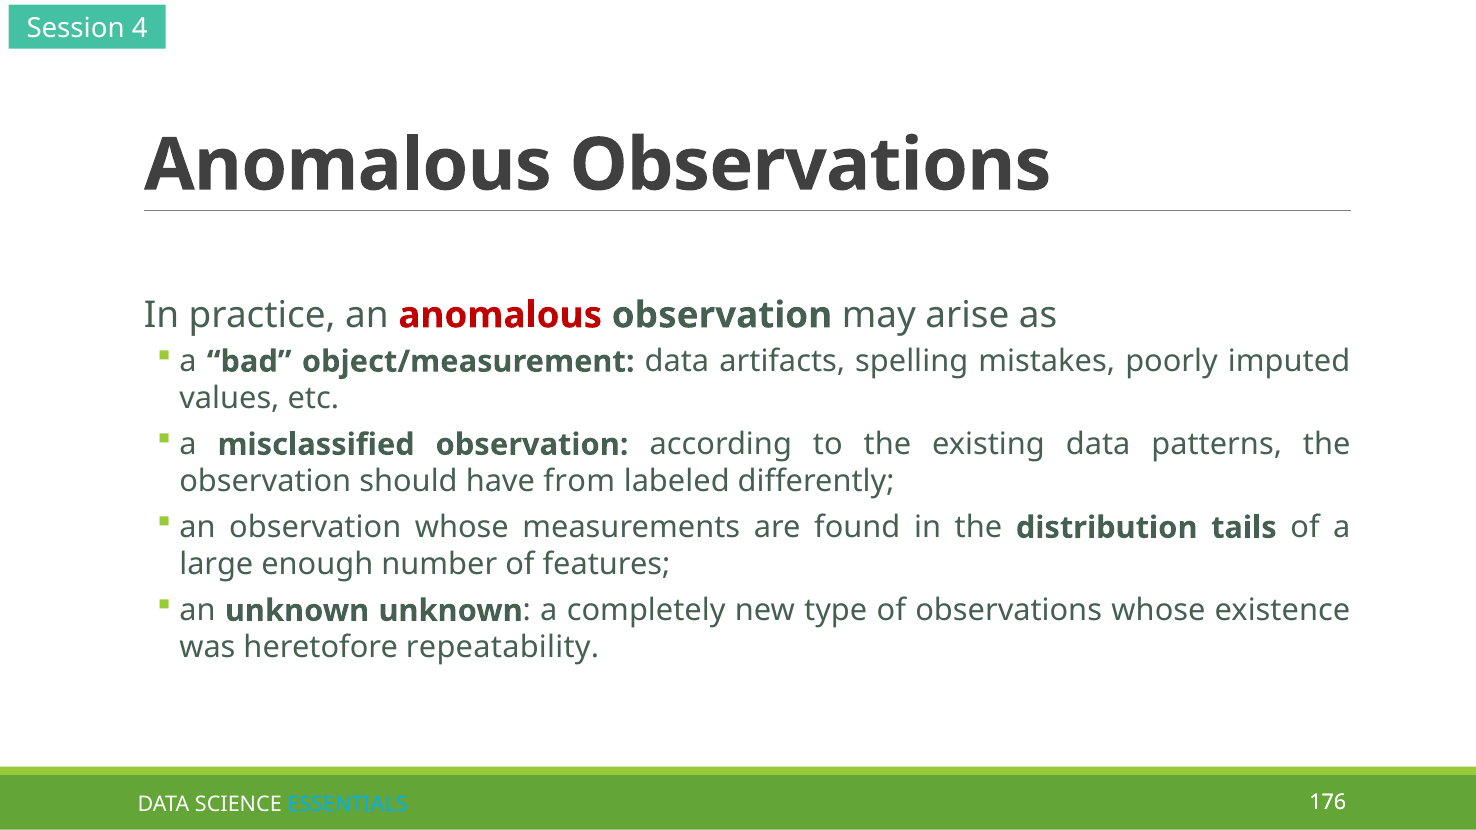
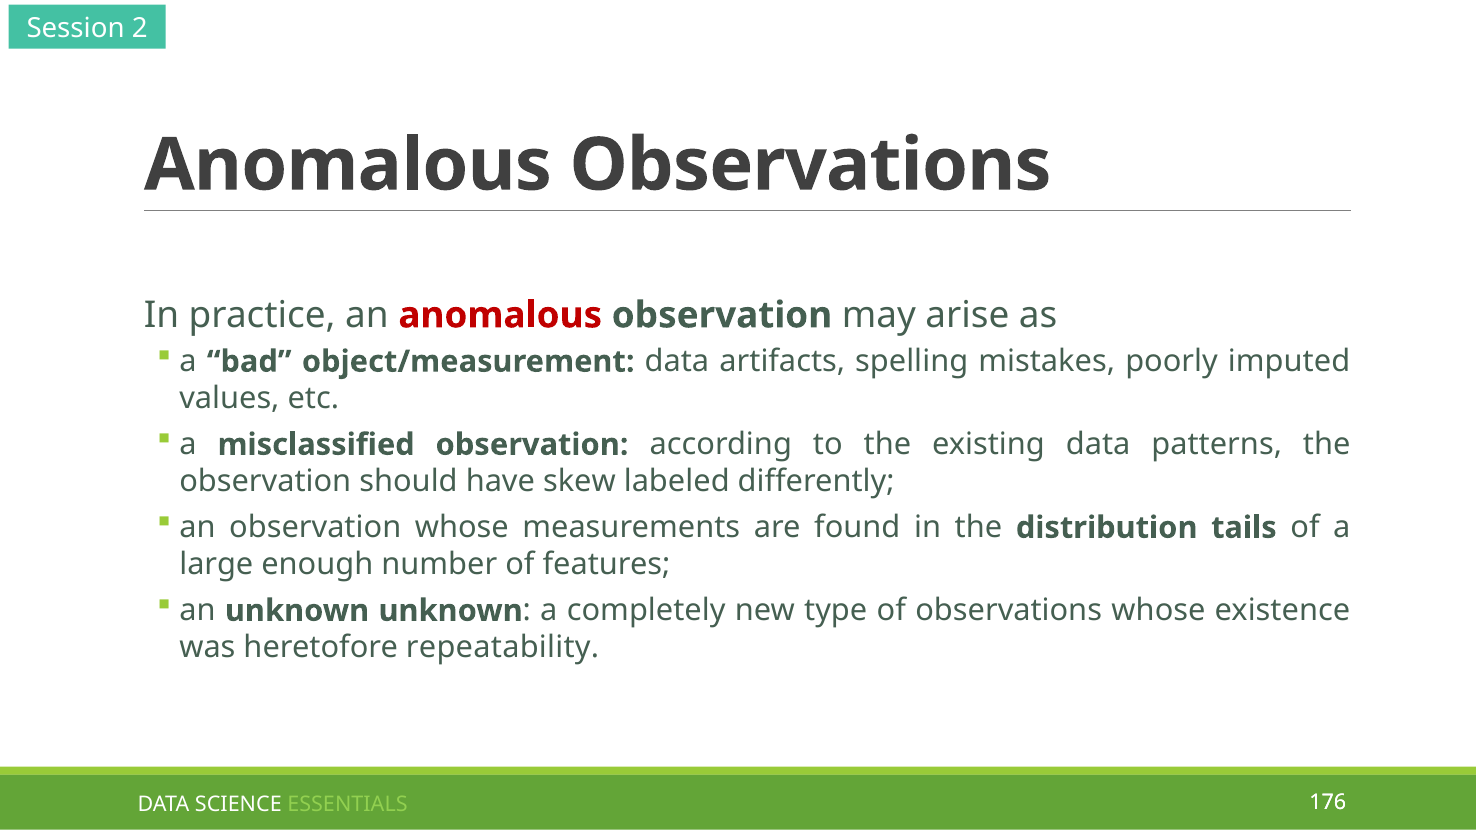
4: 4 -> 2 (140, 29)
from: from -> skew (579, 482)
ESSENTIALS colour: light blue -> light green (347, 804)
